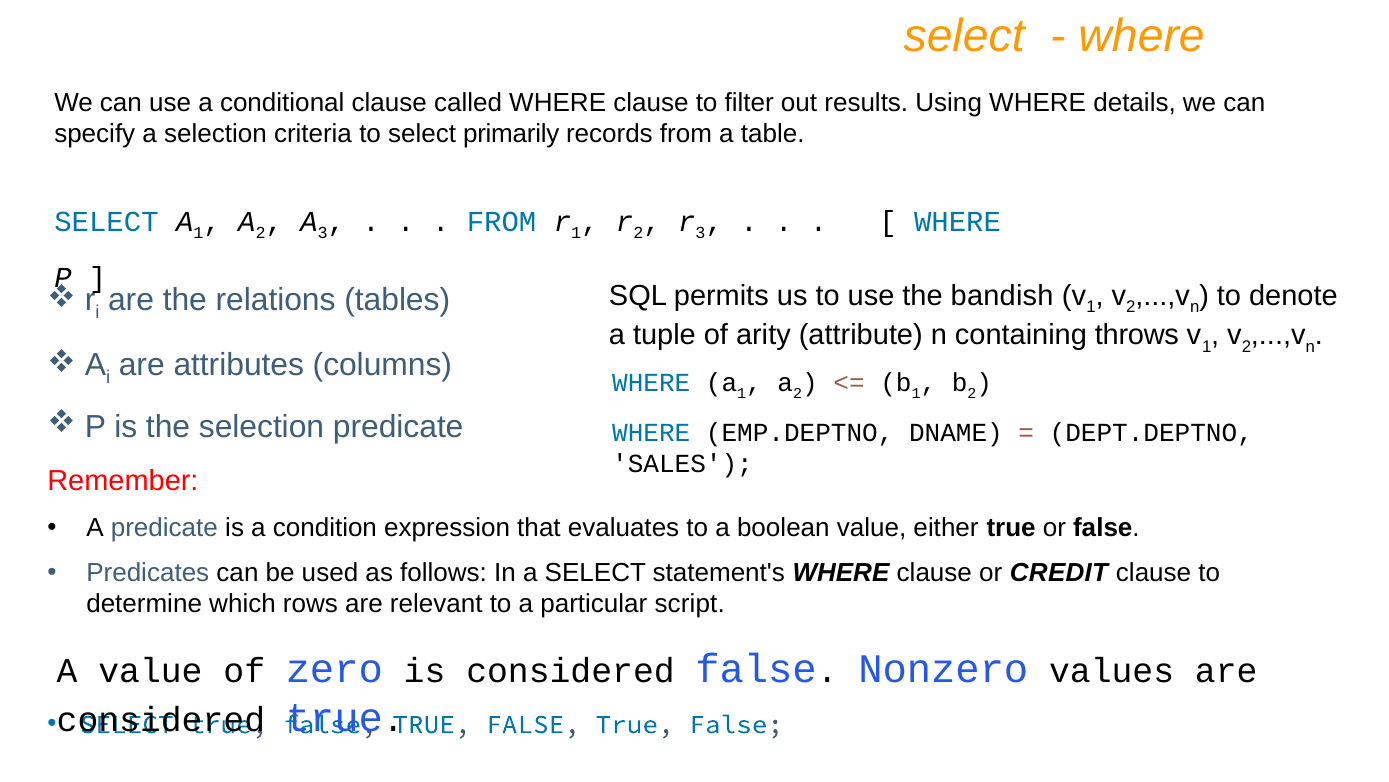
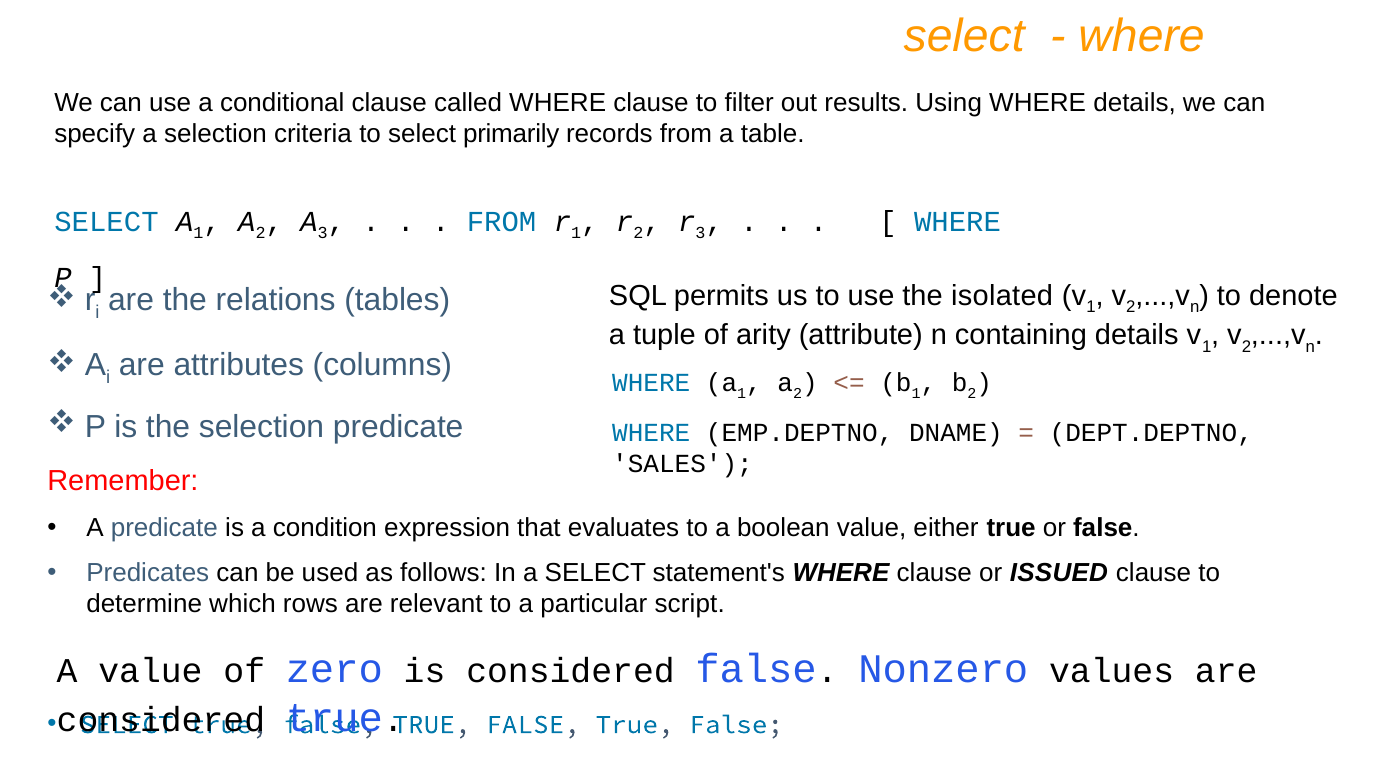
bandish: bandish -> isolated (1002, 296)
containing throws: throws -> details (1137, 335)
CREDIT: CREDIT -> ISSUED (1059, 573)
